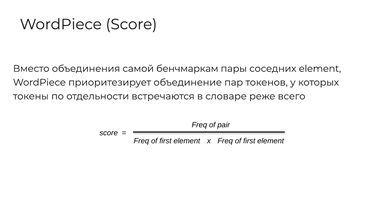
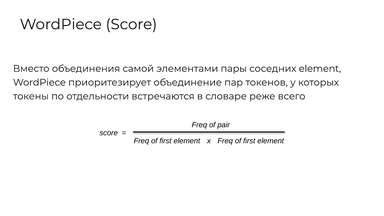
бенчмаркам: бенчмаркам -> элементами (187, 69)
